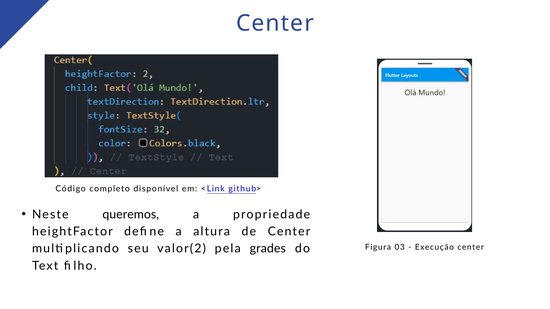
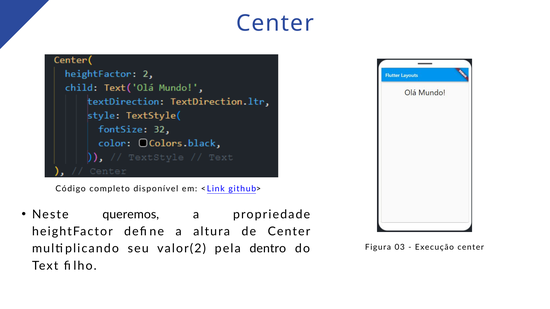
grades: grades -> dentro (268, 249)
